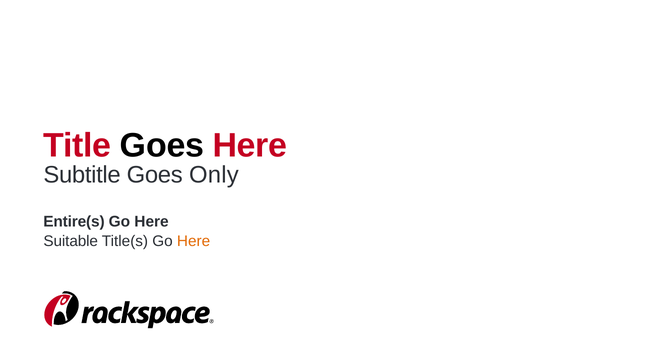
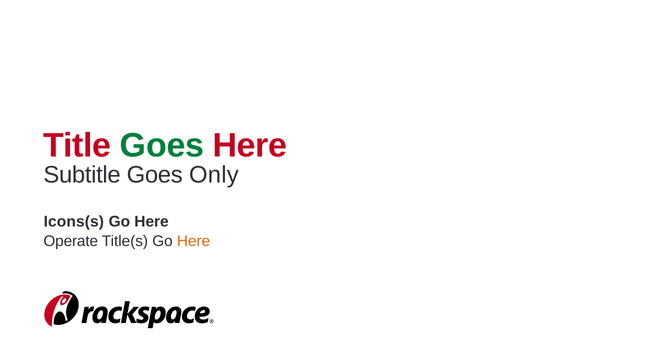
Goes colour: black -> green (162, 145)
Entire(s: Entire(s -> Icons(s (74, 221)
Suitable: Suitable -> Operate (71, 241)
